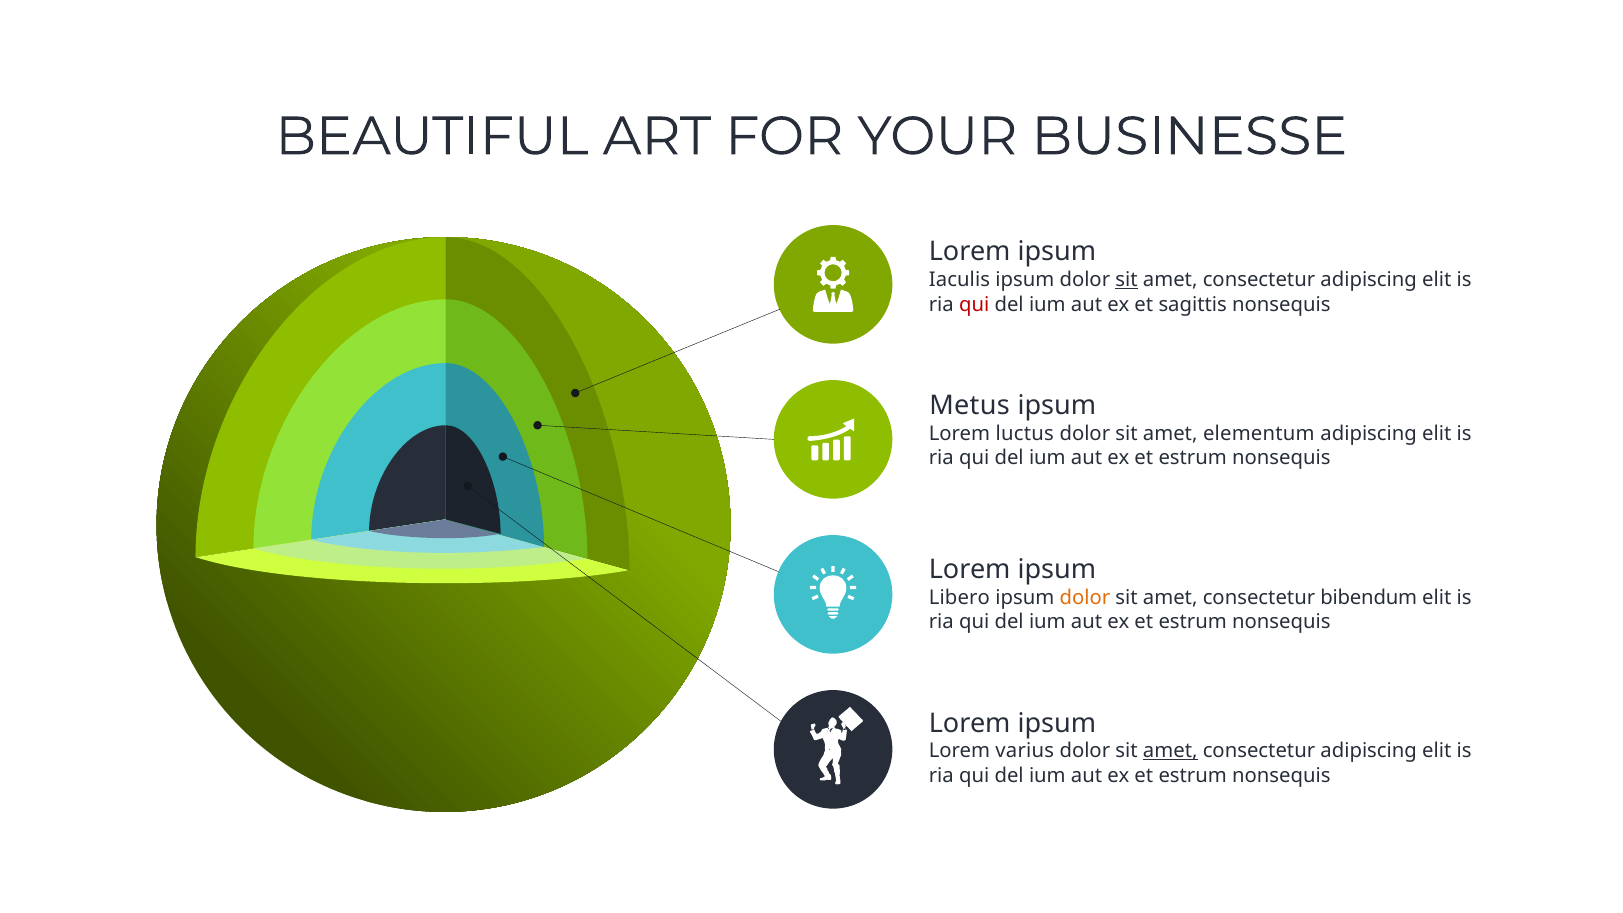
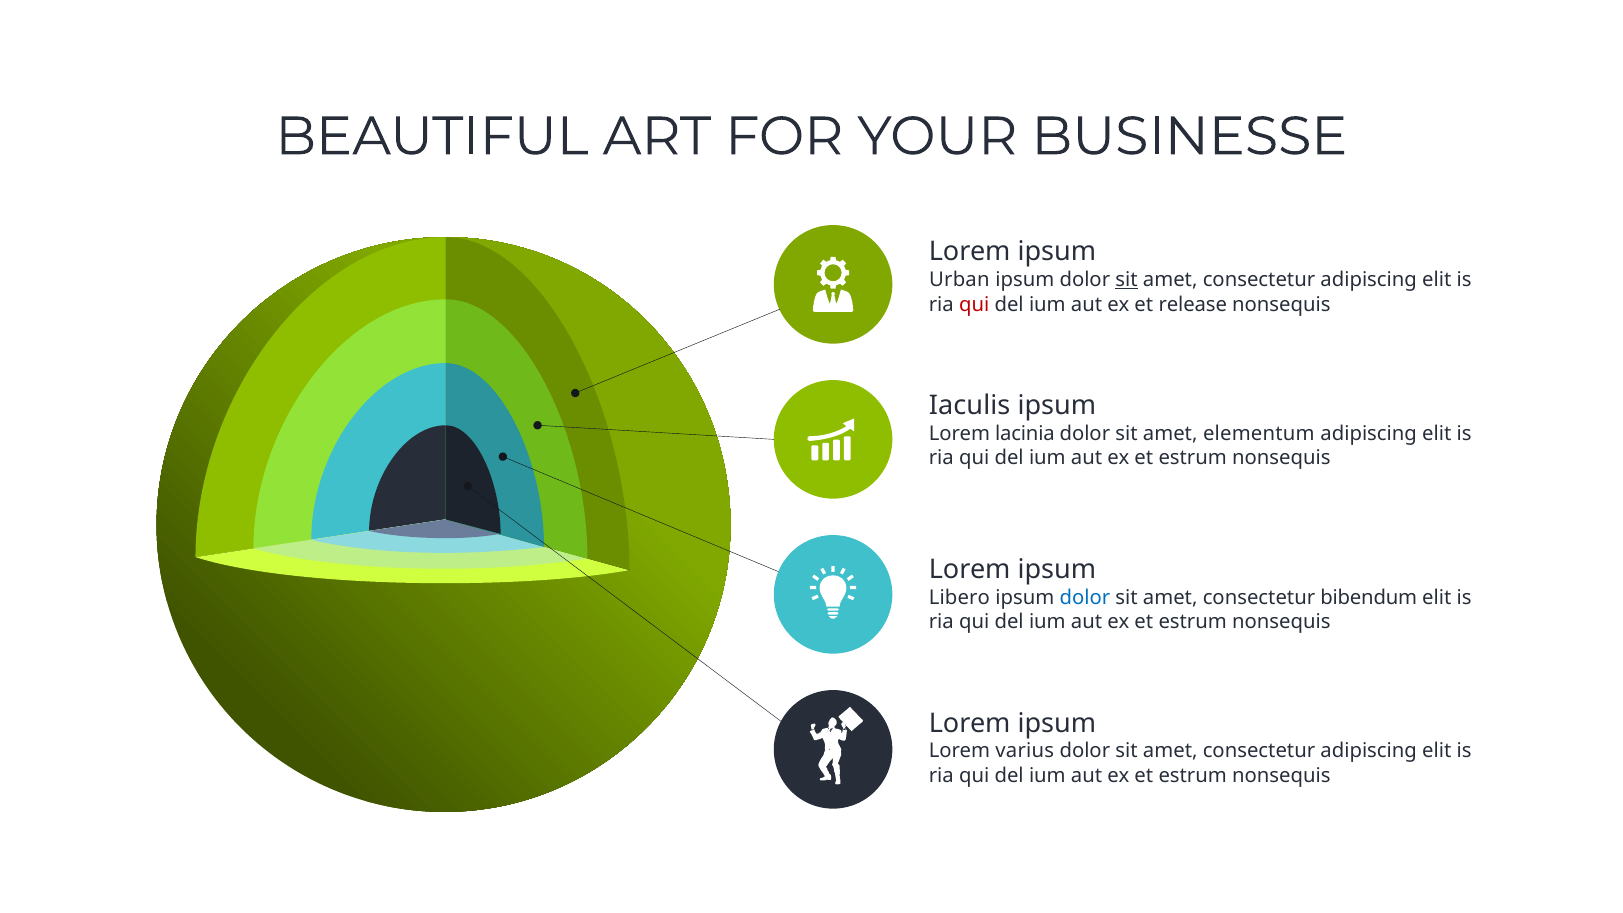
Iaculis: Iaculis -> Urban (959, 280)
sagittis: sagittis -> release (1193, 304)
Metus: Metus -> Iaculis (970, 406)
luctus: luctus -> lacinia (1025, 434)
dolor colour: orange -> blue (1085, 597)
amet underline: present -> none (1170, 751)
